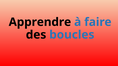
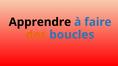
des colour: black -> orange (36, 35)
